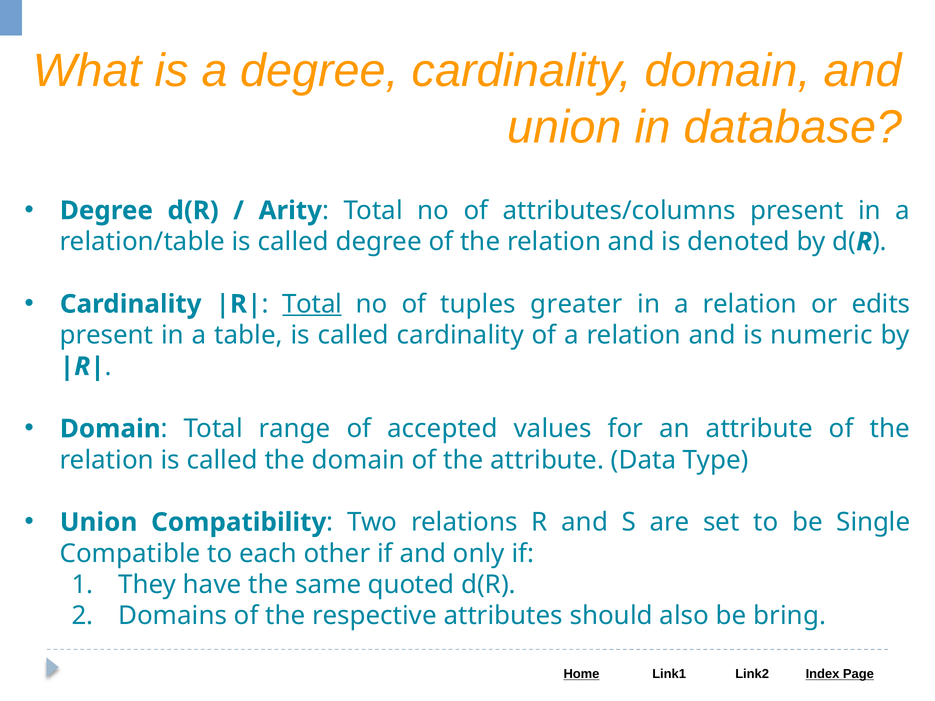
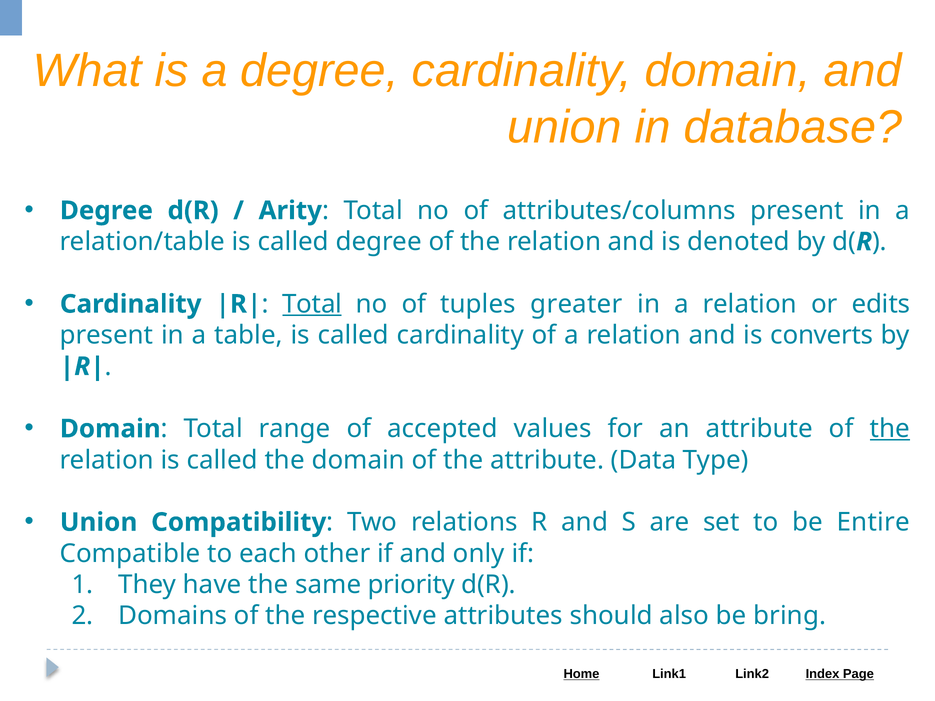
numeric: numeric -> converts (822, 335)
the underline: none -> present (890, 429)
Single: Single -> Entire (873, 522)
quoted: quoted -> priority (411, 585)
